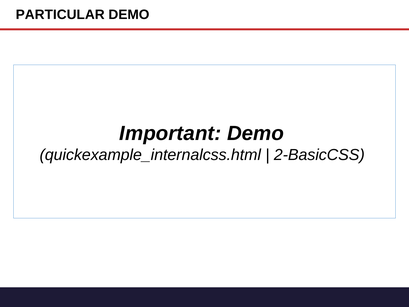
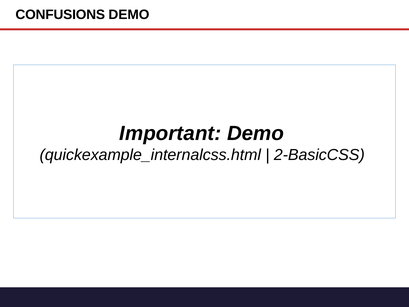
PARTICULAR: PARTICULAR -> CONFUSIONS (60, 15)
